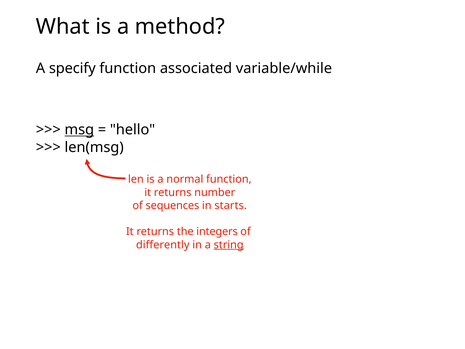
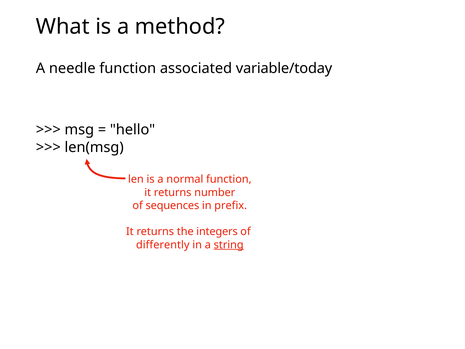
specify: specify -> needle (72, 68)
variable/while: variable/while -> variable/today (284, 68)
msg underline: present -> none (79, 130)
starts: starts -> prefix (231, 205)
